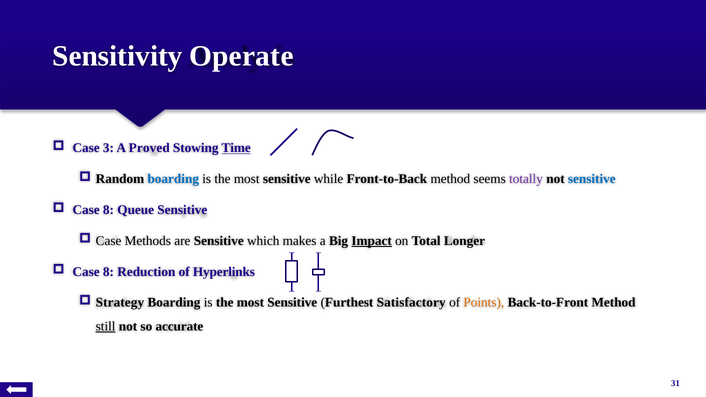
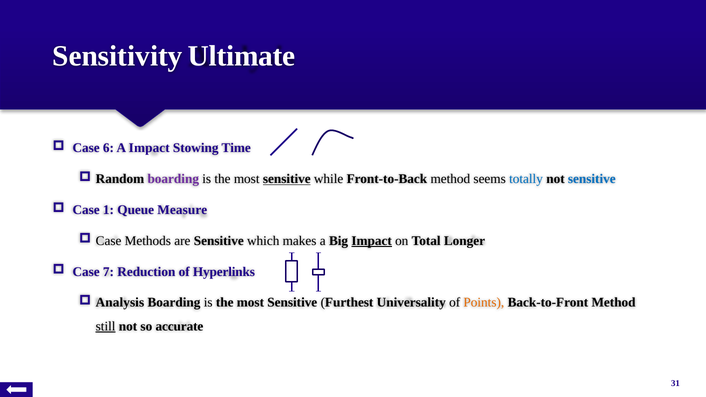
Operate: Operate -> Ultimate (242, 56)
3: 3 -> 6 (109, 148)
A Proved: Proved -> Impact (149, 148)
Time underline: present -> none (236, 148)
boarding colour: blue -> purple (173, 179)
sensitive underline: none -> present (287, 179)
totally colour: purple -> blue (526, 179)
8: 8 -> 1 (109, 210)
Queue Sensitive: Sensitive -> Measure (182, 210)
8: 8 -> 7 (109, 272)
Strategy: Strategy -> Analysis (120, 303)
Satisfactory: Satisfactory -> Universality (411, 303)
